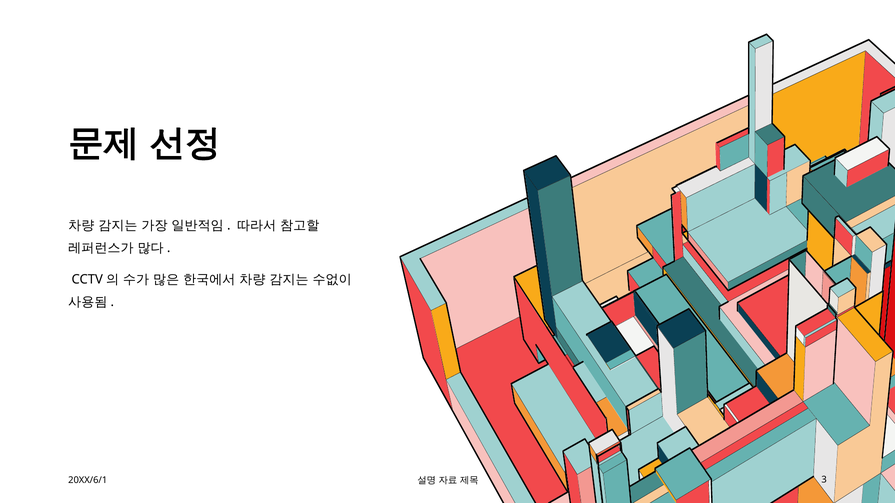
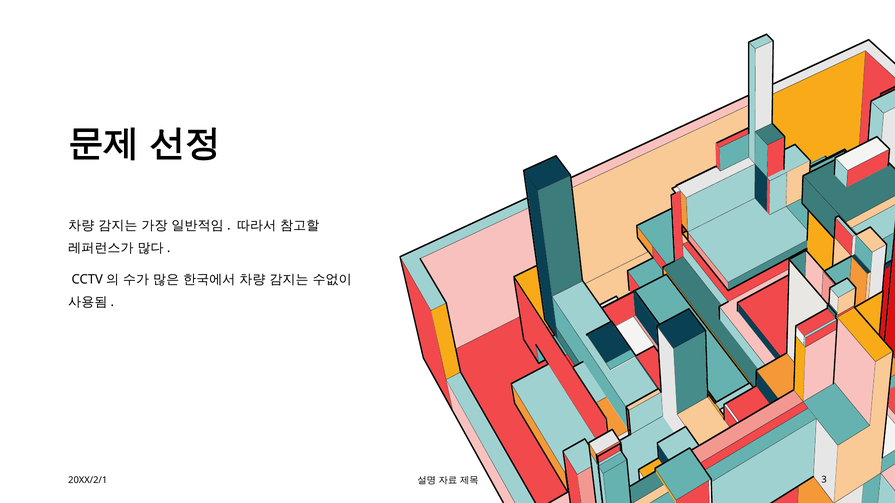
20XX/6/1: 20XX/6/1 -> 20XX/2/1 (88, 481)
